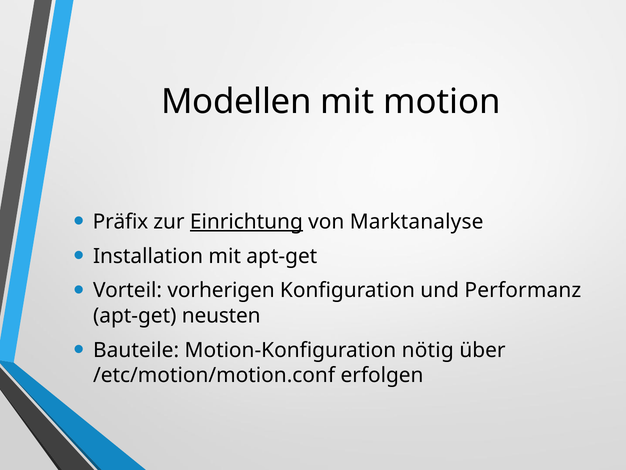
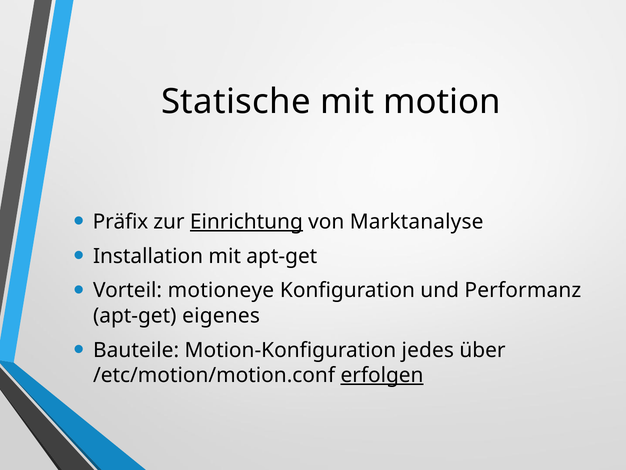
Modellen: Modellen -> Statische (236, 102)
vorherigen: vorherigen -> motioneye (221, 290)
neusten: neusten -> eigenes (221, 315)
nötig: nötig -> jedes (428, 350)
erfolgen underline: none -> present (382, 375)
